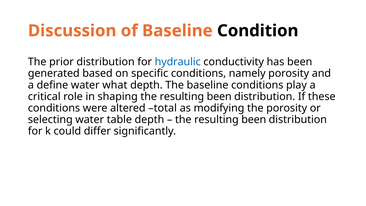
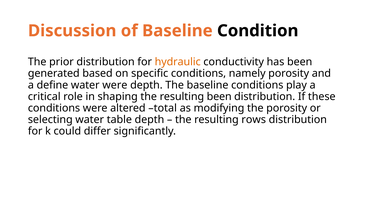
hydraulic colour: blue -> orange (178, 62)
water what: what -> were (115, 85)
been: been -> rows (254, 120)
